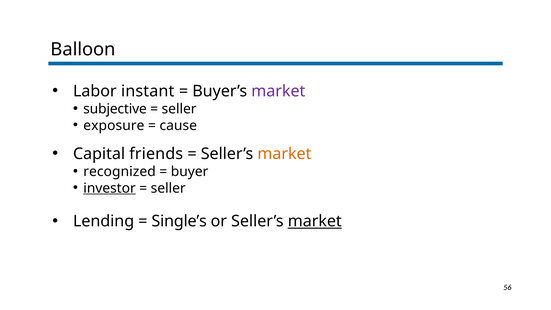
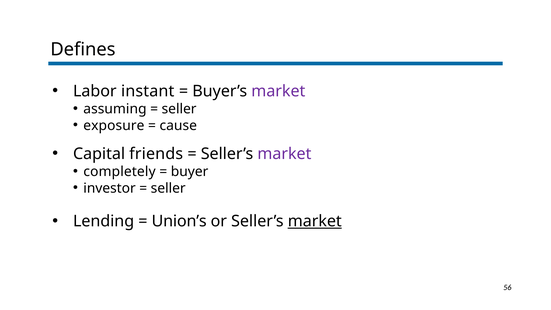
Balloon: Balloon -> Defines (83, 49)
subjective: subjective -> assuming (115, 109)
market colour: orange -> purple (284, 154)
recognized: recognized -> completely (120, 172)
investor underline: present -> none (110, 188)
Single’s: Single’s -> Union’s (179, 221)
